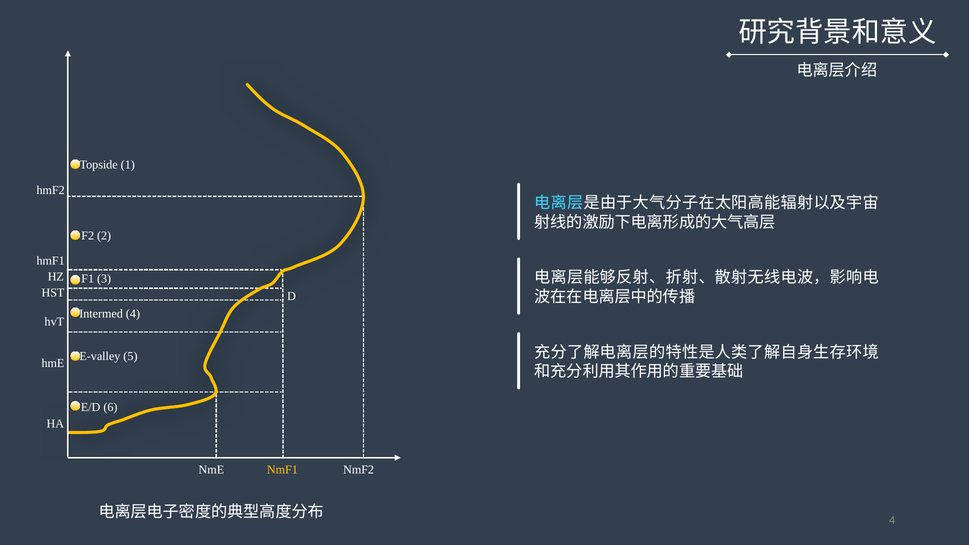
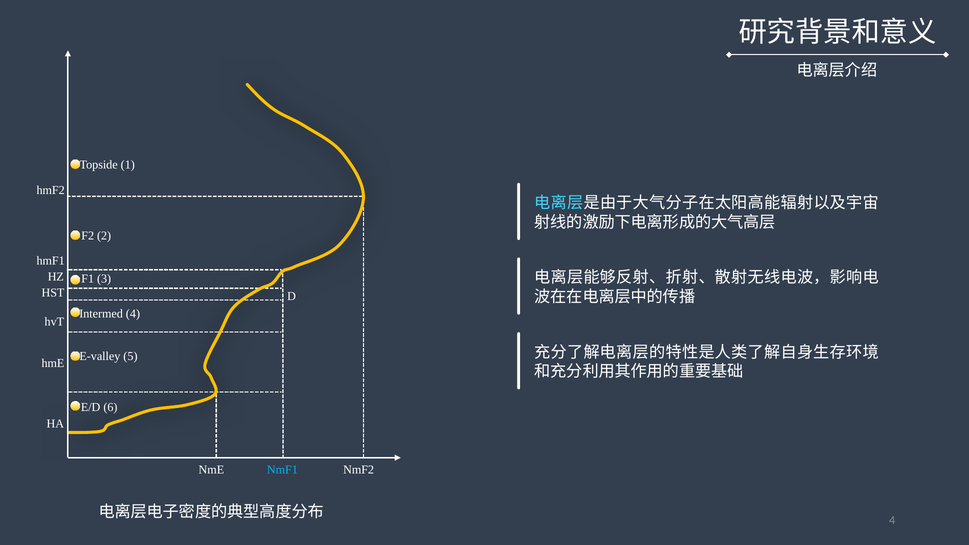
NmF1 colour: yellow -> light blue (282, 470)
